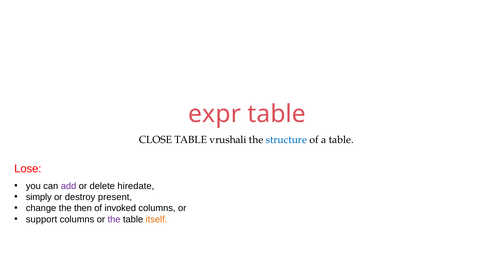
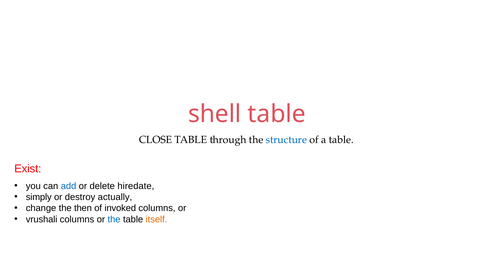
expr: expr -> shell (215, 114)
vrushali: vrushali -> through (228, 140)
Lose: Lose -> Exist (28, 169)
add colour: purple -> blue (69, 186)
present: present -> actually (115, 197)
support: support -> vrushali (42, 219)
the colour: purple -> blue (114, 219)
